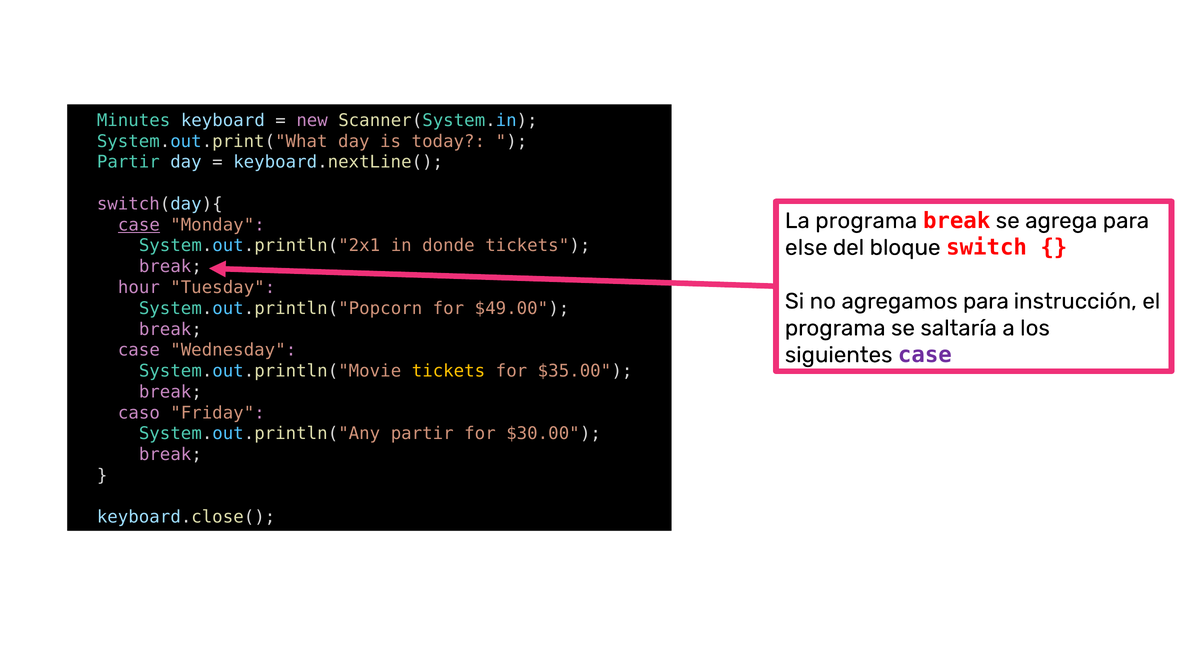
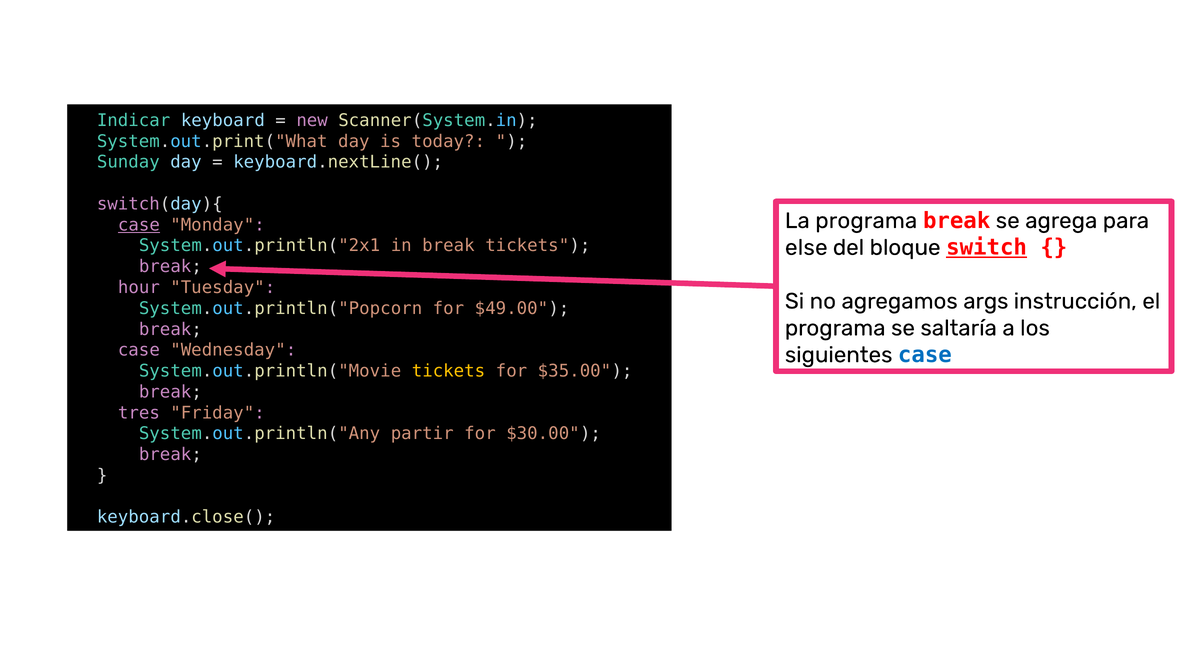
Minutes: Minutes -> Indicar (134, 121)
Partir: Partir -> Sunday (128, 162)
in donde: donde -> break (448, 246)
switch underline: none -> present (987, 248)
agregamos para: para -> args (986, 301)
case colour: purple -> blue (925, 355)
caso: caso -> tres (139, 413)
